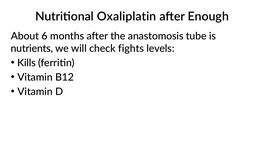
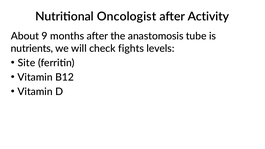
Oxaliplatin: Oxaliplatin -> Oncologist (127, 16)
Enough: Enough -> Activity (208, 16)
6: 6 -> 9 (45, 36)
Kills: Kills -> Site (26, 63)
